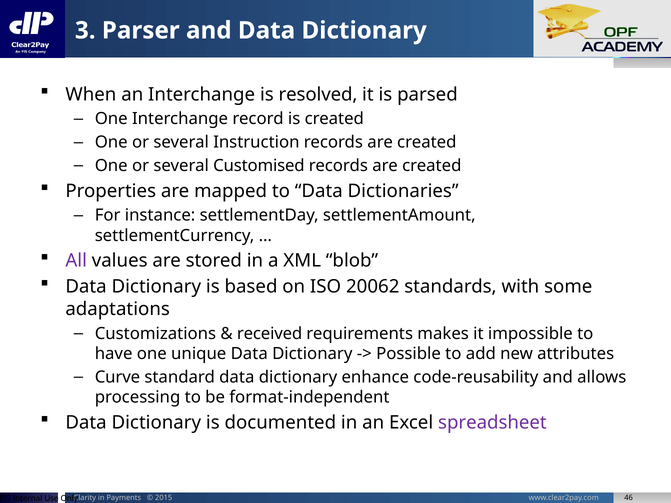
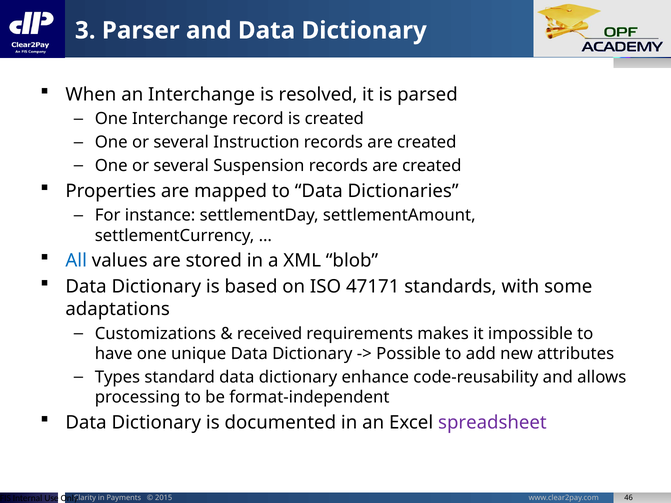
Customised: Customised -> Suspension (259, 166)
All colour: purple -> blue (76, 261)
20062: 20062 -> 47171 (373, 287)
Curve: Curve -> Types (117, 377)
